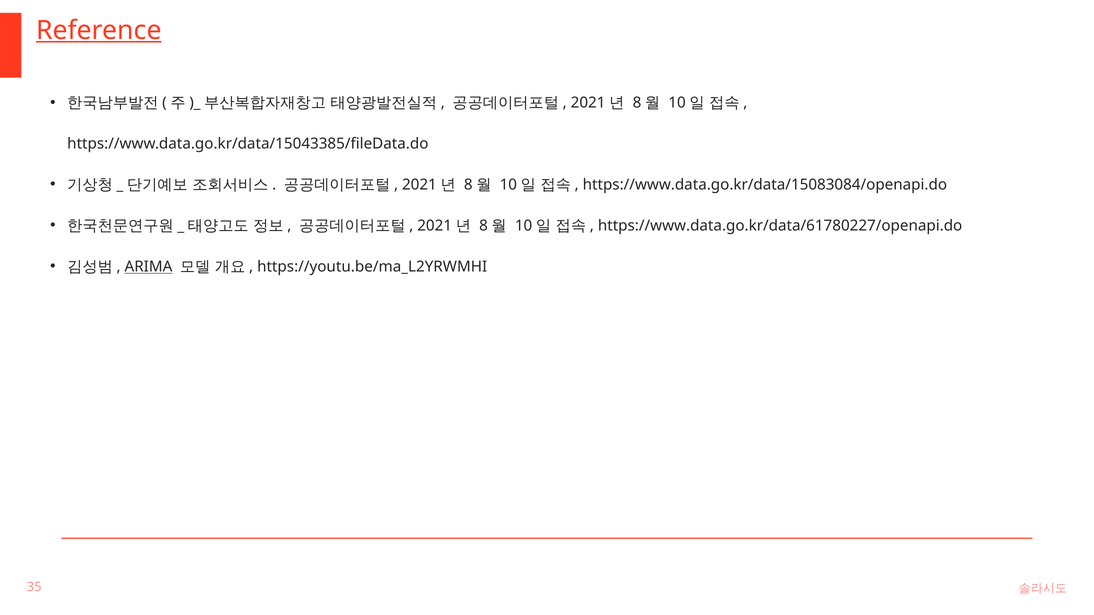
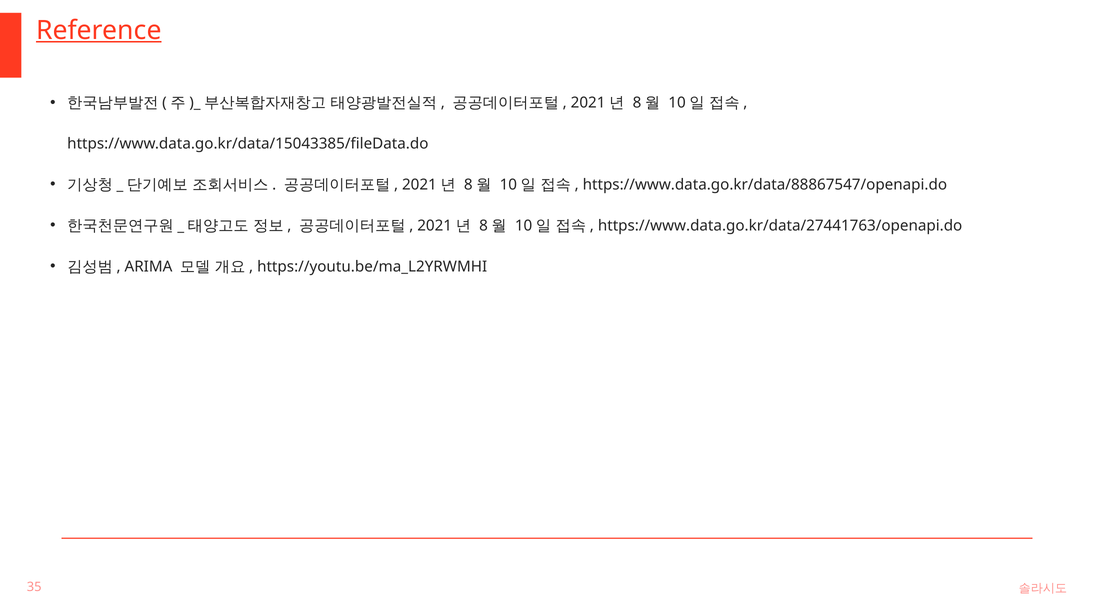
https://www.data.go.kr/data/15083084/openapi.do: https://www.data.go.kr/data/15083084/openapi.do -> https://www.data.go.kr/data/88867547/openapi.do (765, 185)
https://www.data.go.kr/data/61780227/openapi.do: https://www.data.go.kr/data/61780227/openapi.do -> https://www.data.go.kr/data/27441763/openapi.do (780, 226)
ARIMA underline: present -> none (148, 267)
